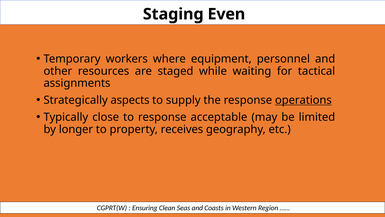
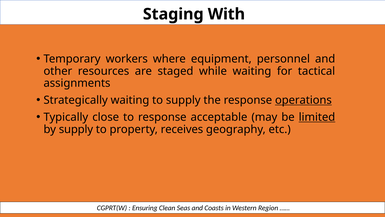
Even: Even -> With (226, 14)
Strategically aspects: aspects -> waiting (130, 100)
limited underline: none -> present (317, 117)
by longer: longer -> supply (76, 129)
